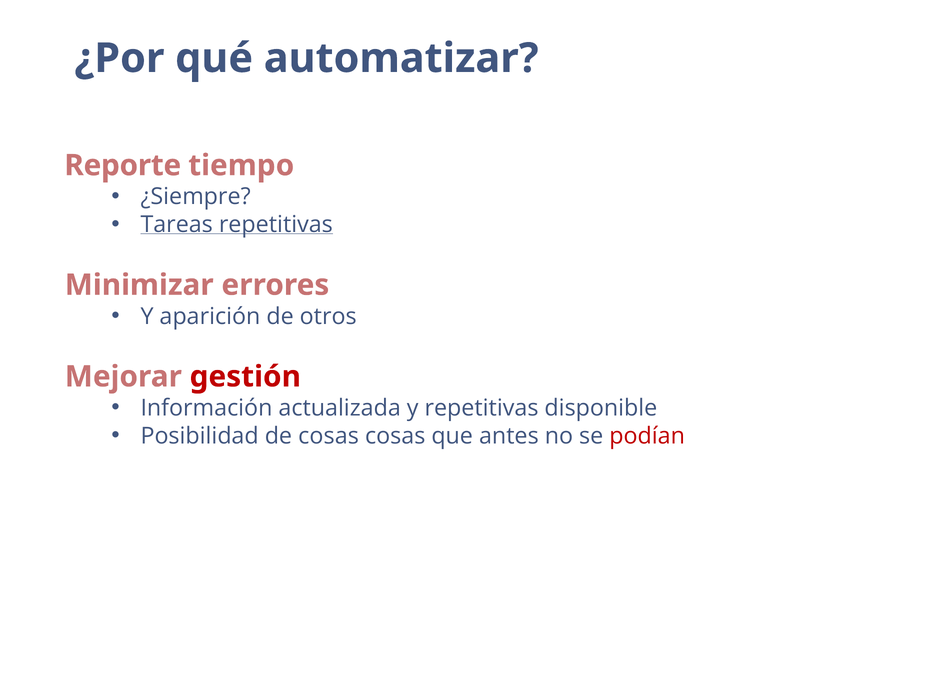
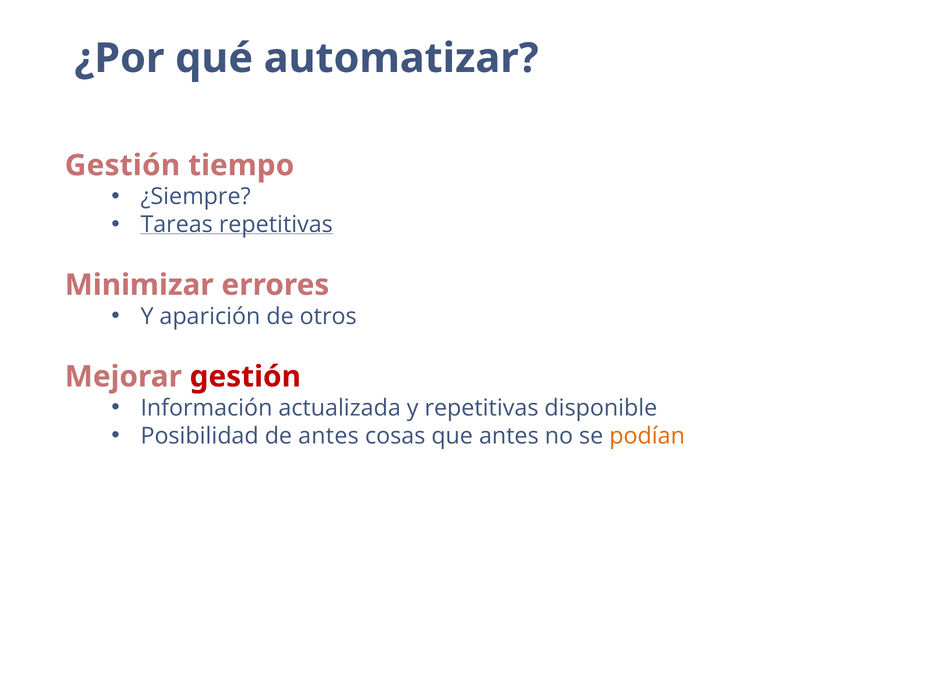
Reporte: Reporte -> Gestión (123, 165)
de cosas: cosas -> antes (328, 436)
podían colour: red -> orange (647, 436)
